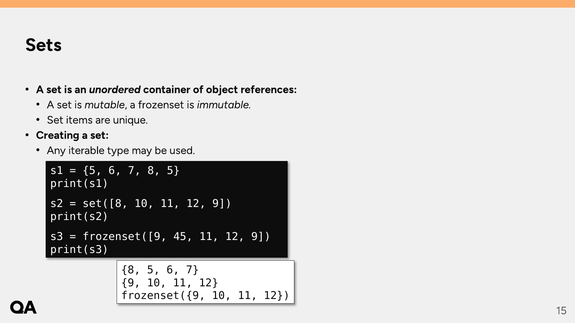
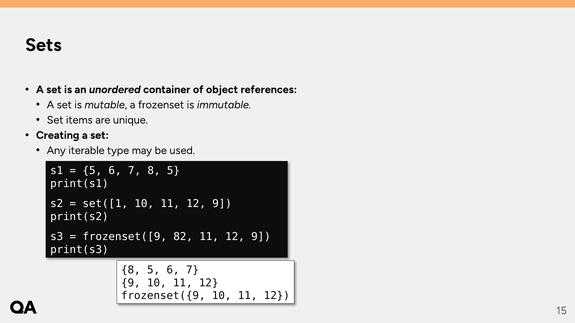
set([8: set([8 -> set([1 (105, 204)
45: 45 -> 82 (183, 237)
